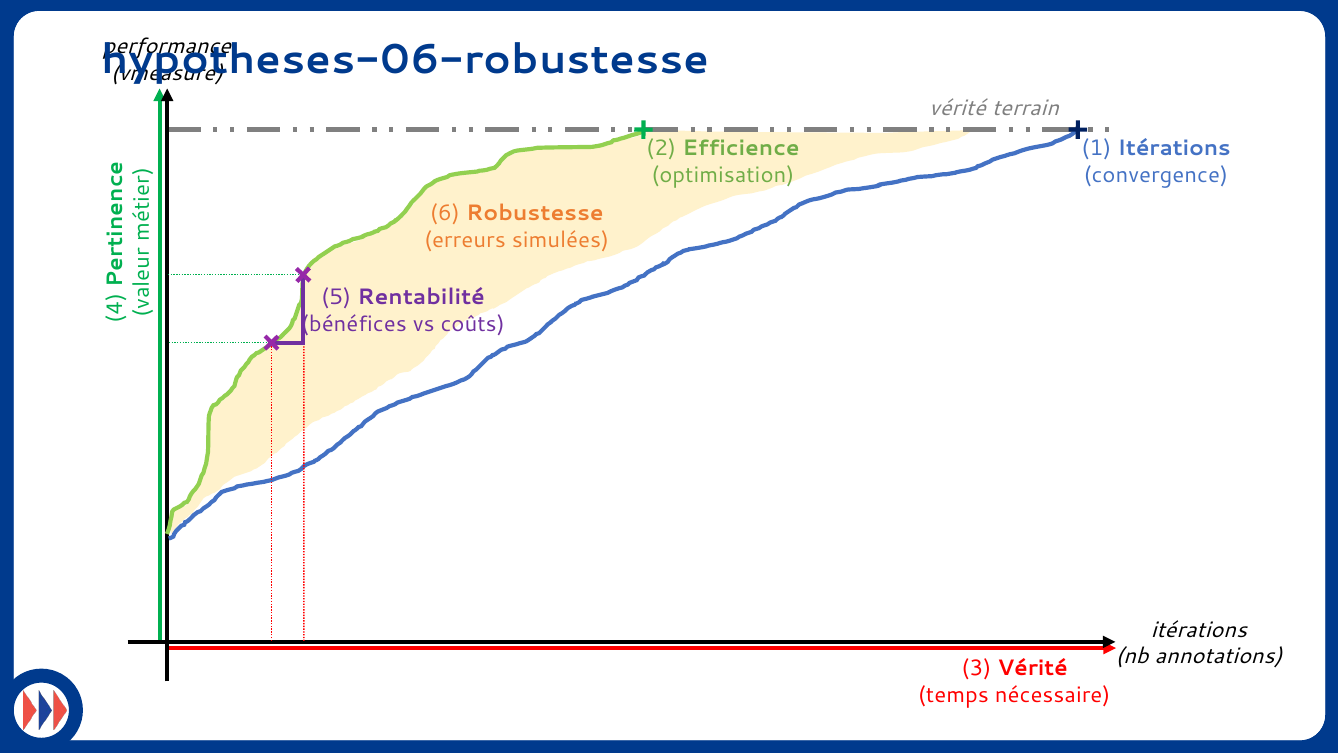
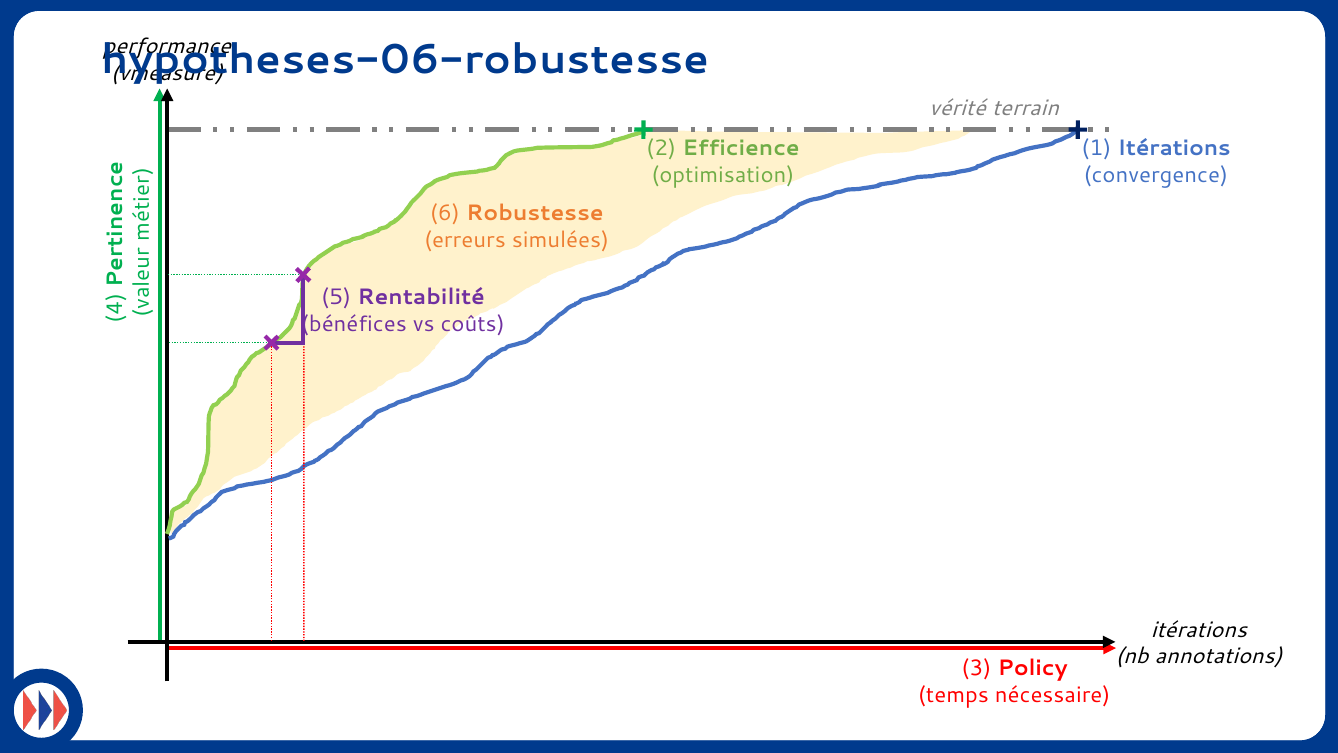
3 Vérité: Vérité -> Policy (1033, 668)
